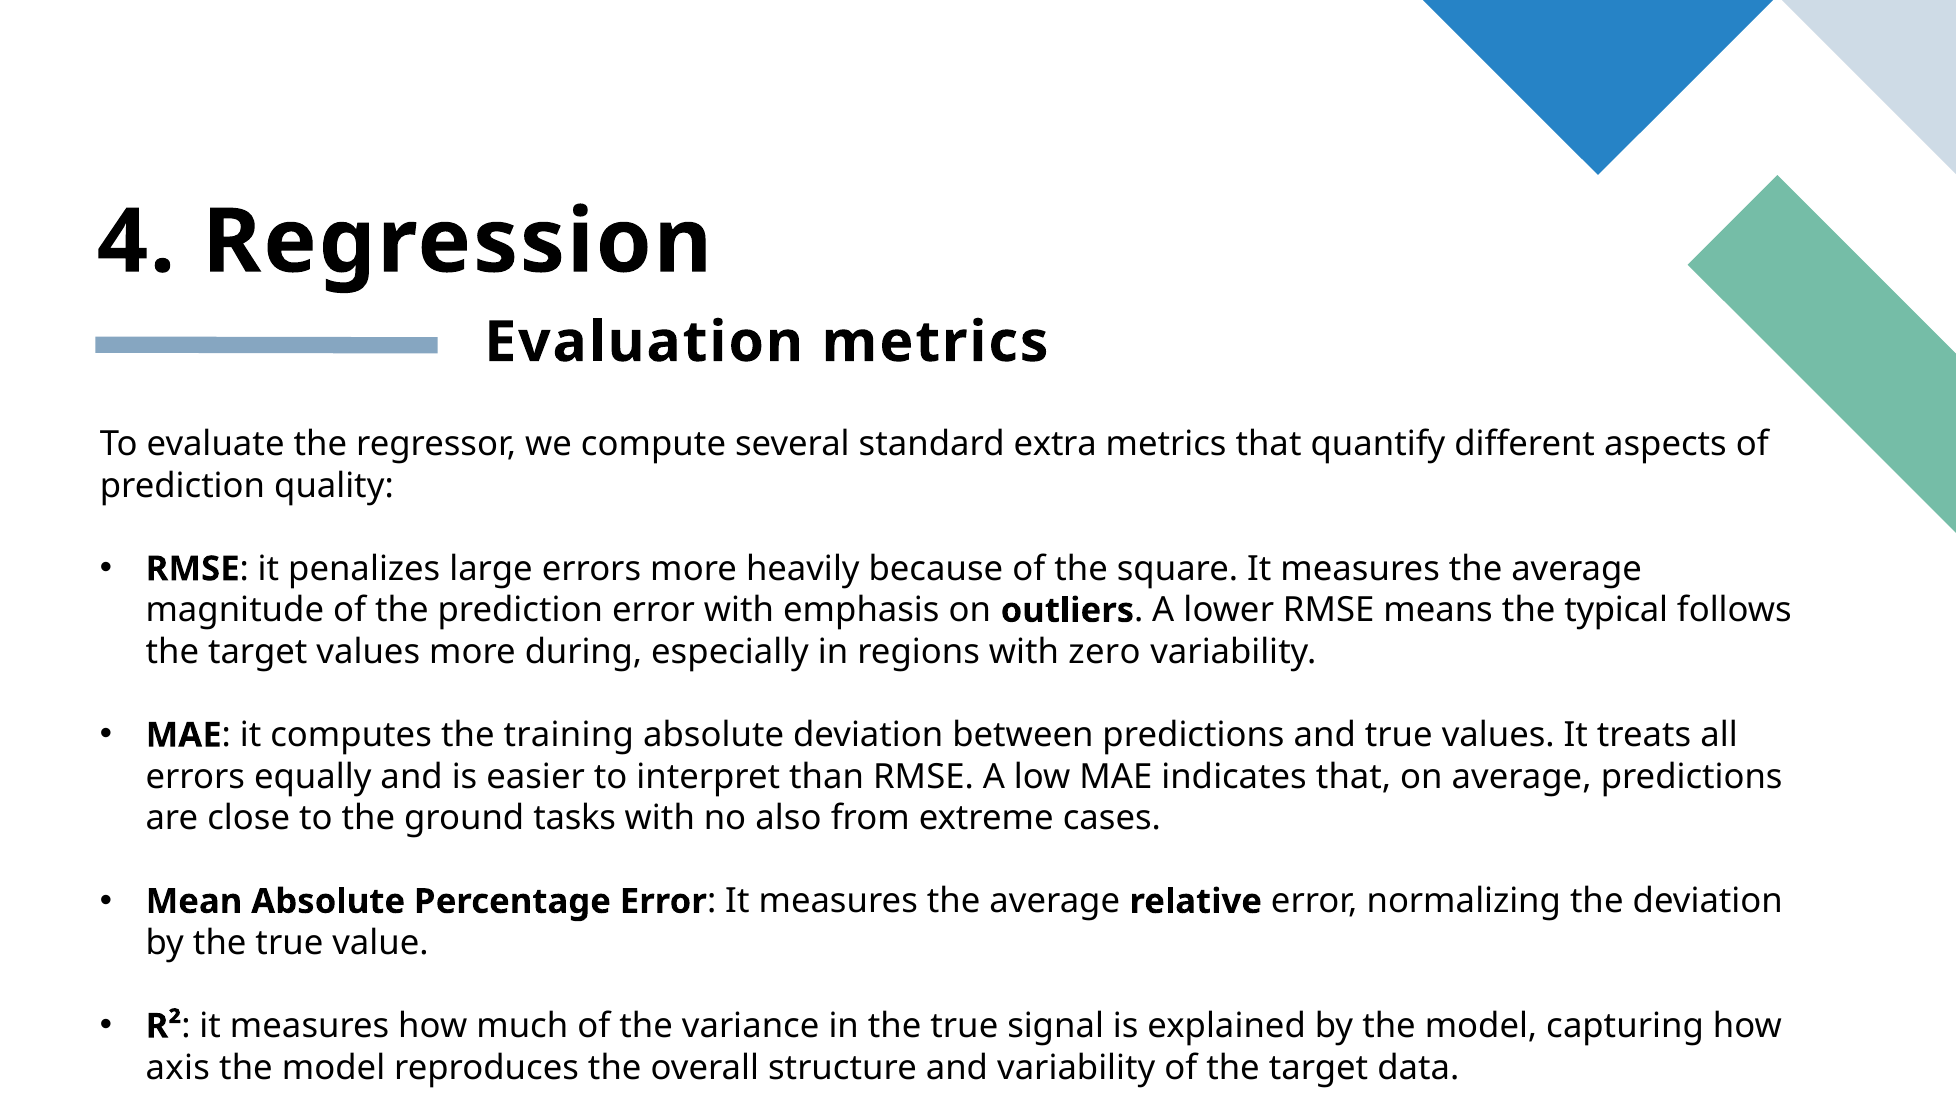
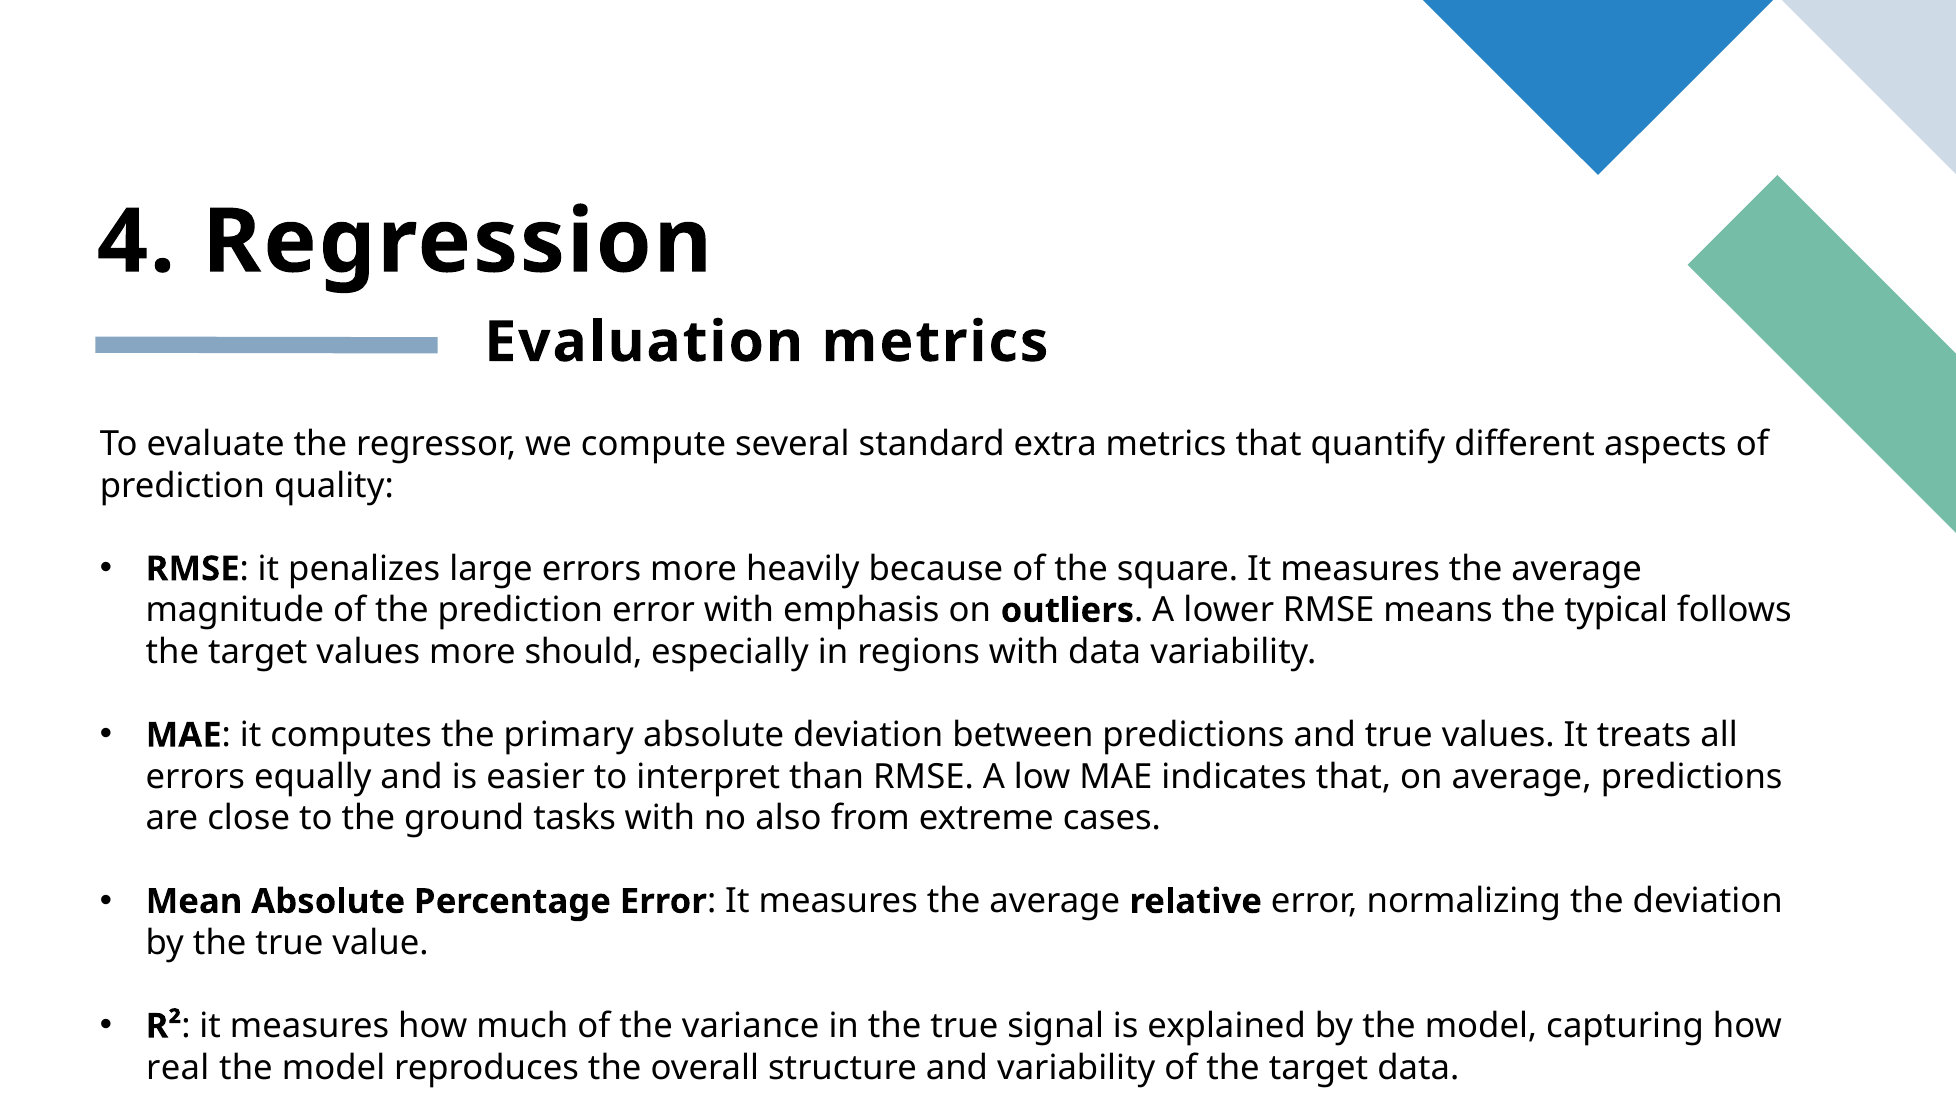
during: during -> should (584, 652)
with zero: zero -> data (1105, 652)
training: training -> primary (569, 735)
axis: axis -> real (178, 1068)
